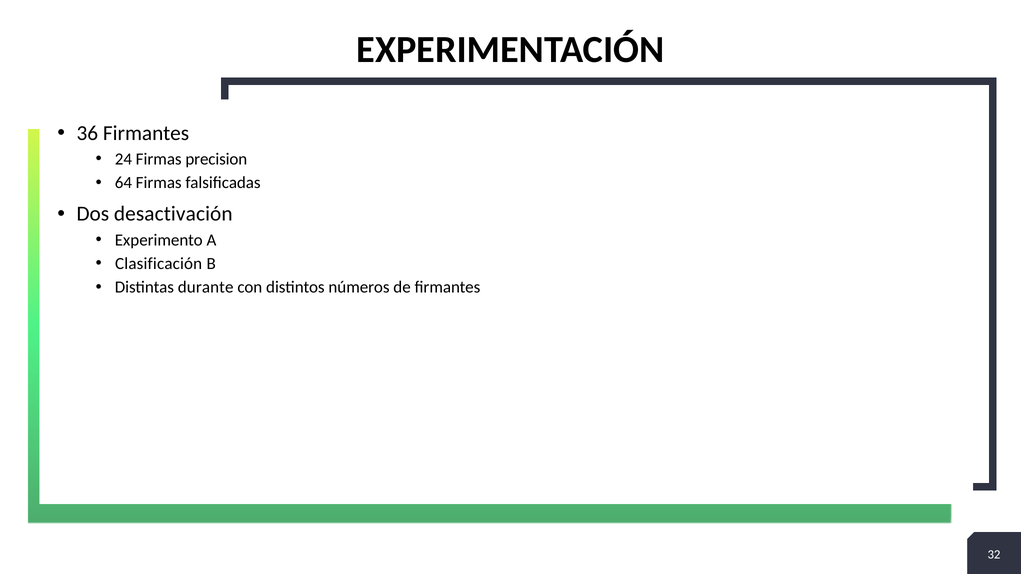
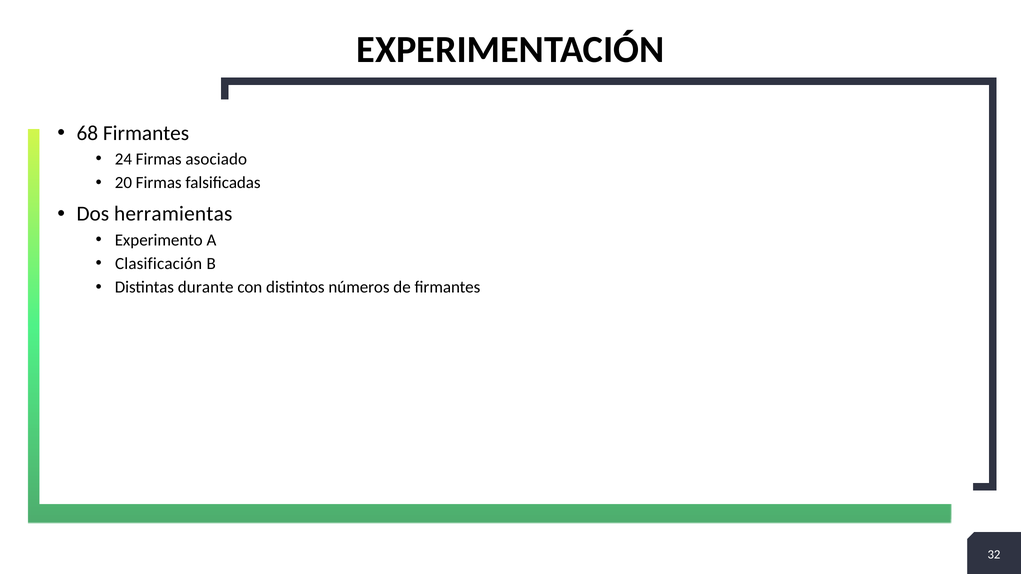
36: 36 -> 68 (87, 133)
precision: precision -> asociado (216, 159)
64: 64 -> 20 (123, 183)
desactivación: desactivación -> herramientas (173, 214)
